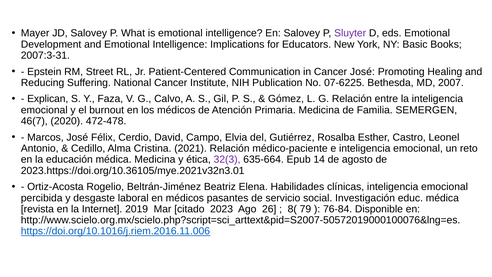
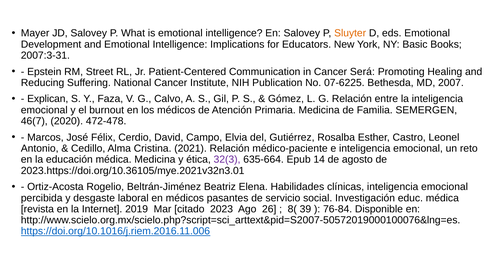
Sluyter colour: purple -> orange (350, 33)
Cancer José: José -> Será (362, 72)
79: 79 -> 39 (305, 209)
